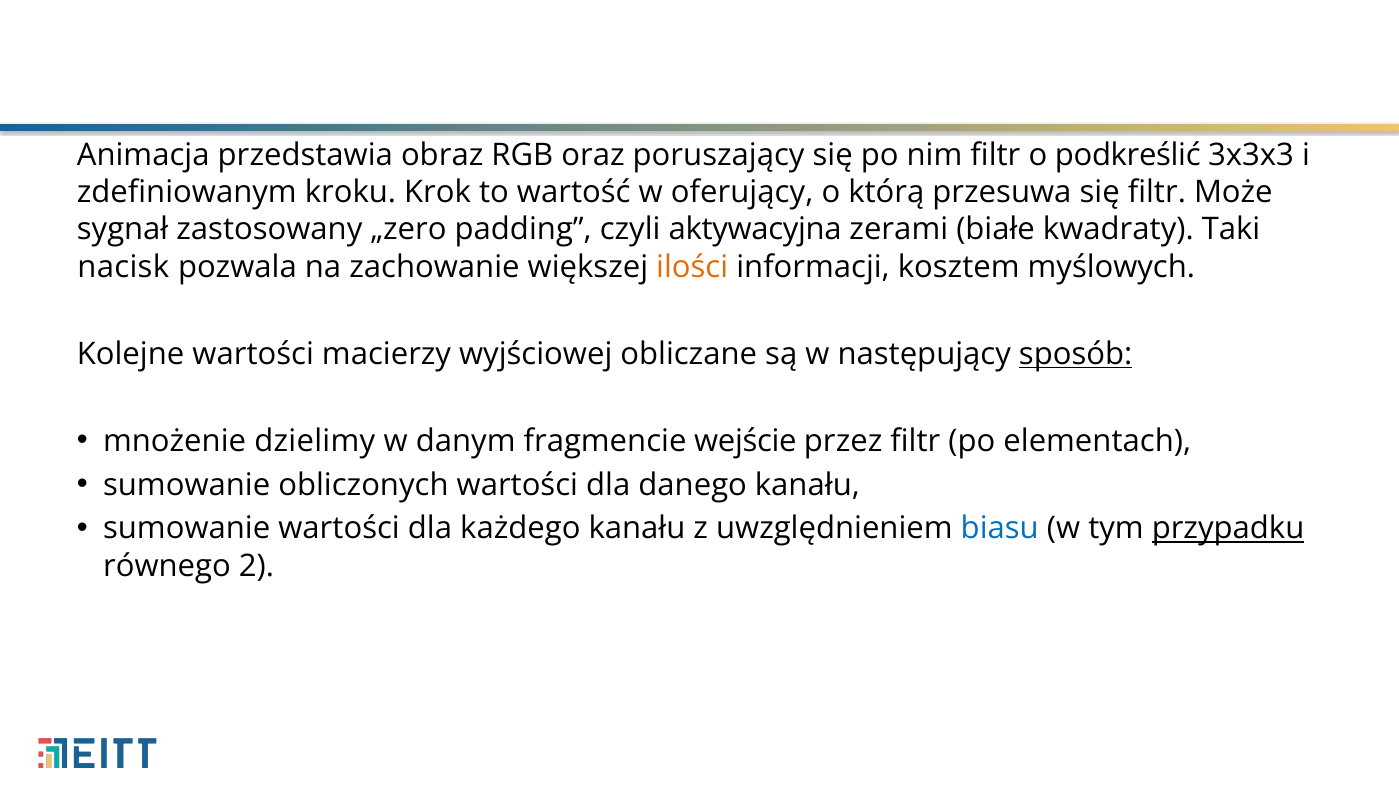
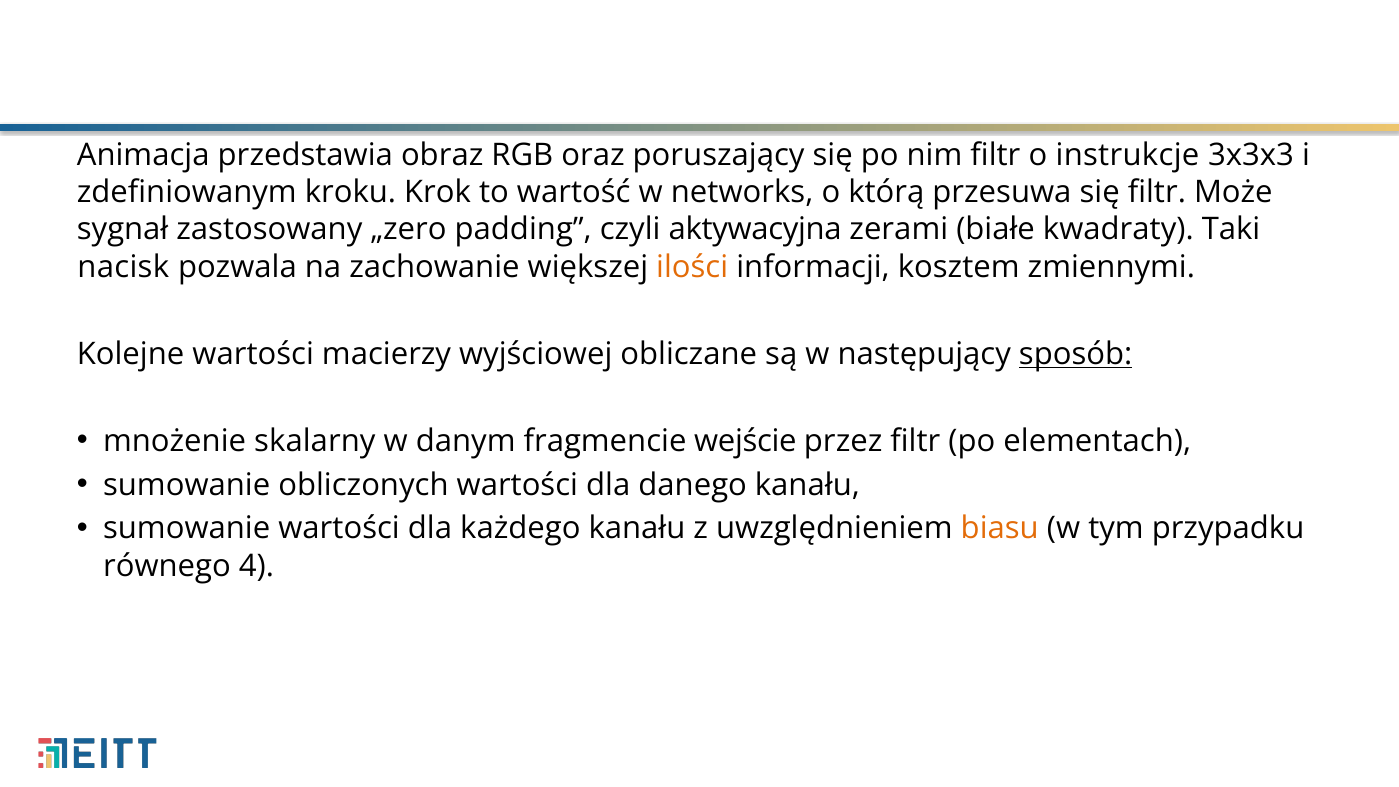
podkreślić: podkreślić -> instrukcje (1128, 155)
oferujący: oferujący -> networks (742, 192)
myślowych: myślowych -> zmiennymi (1111, 267)
dzielimy: dzielimy -> skalarny (315, 441)
biasu colour: blue -> orange (1000, 528)
przypadku underline: present -> none (1228, 528)
2: 2 -> 4 (256, 566)
